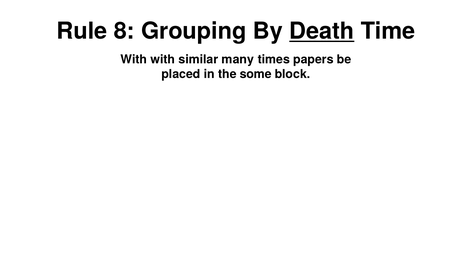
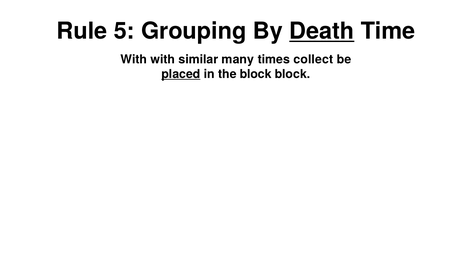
8: 8 -> 5 (124, 31)
papers: papers -> collect (313, 59)
placed underline: none -> present (181, 74)
the some: some -> block (256, 74)
